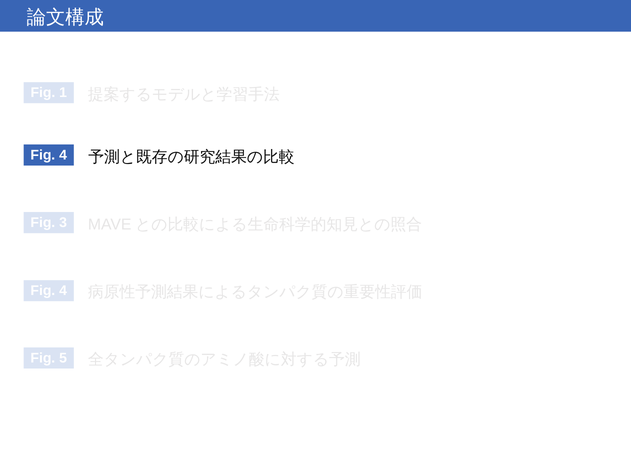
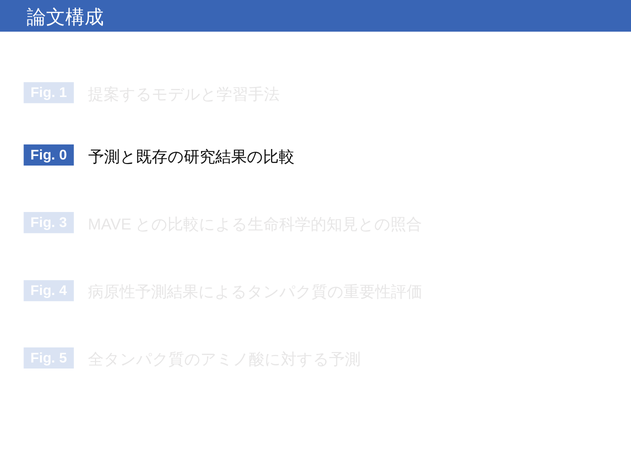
4: 4 -> 0 (63, 155)
